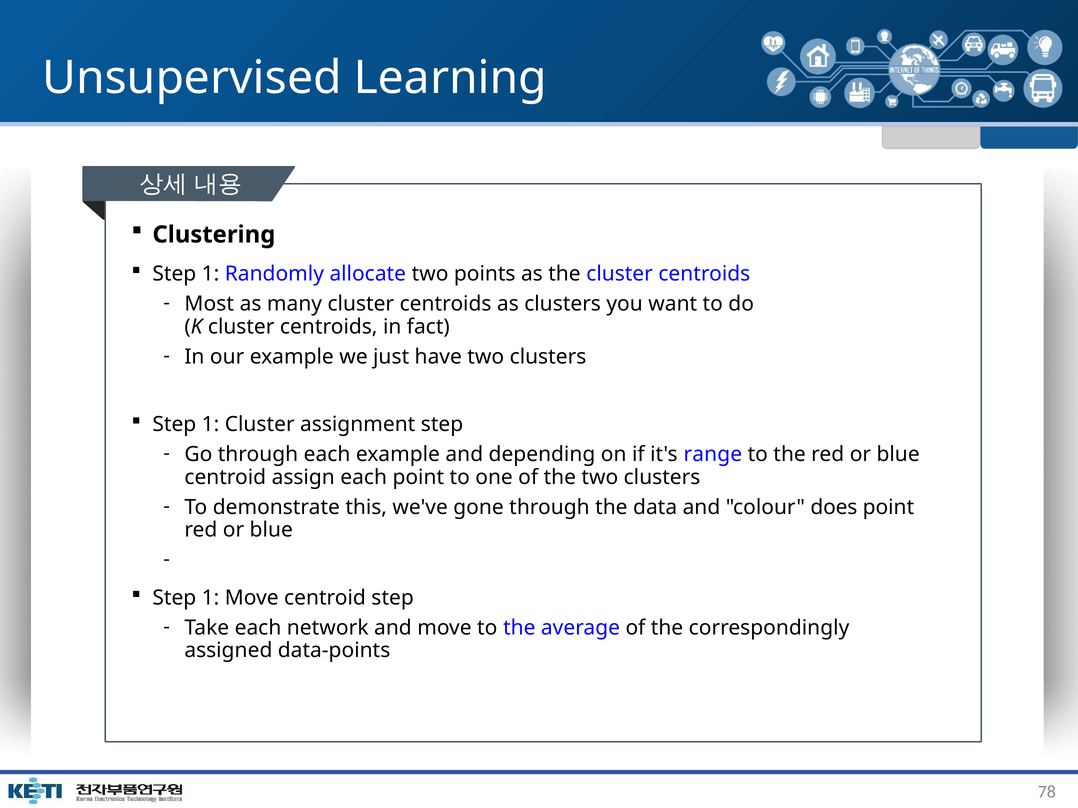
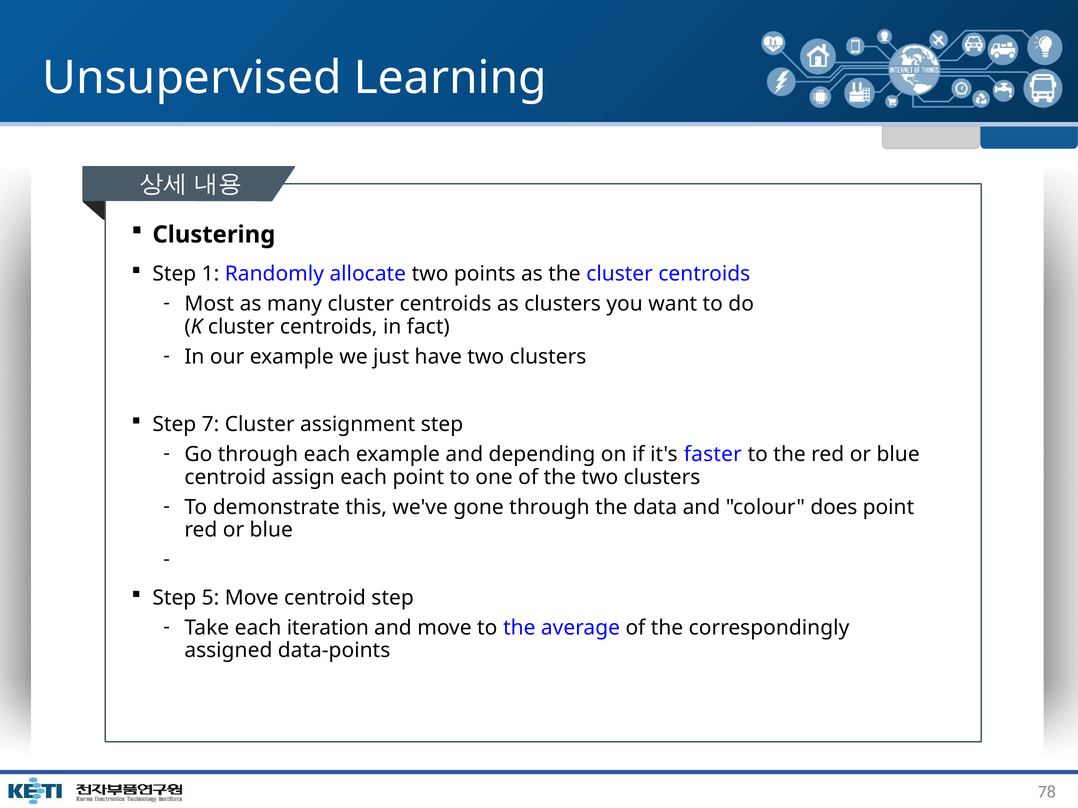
1: 1 -> 7 (210, 425)
range: range -> faster (713, 455)
1: 1 -> 5 (210, 598)
network: network -> iteration (328, 628)
